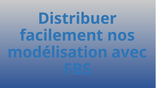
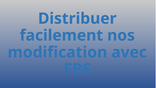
modélisation: modélisation -> modification (57, 52)
